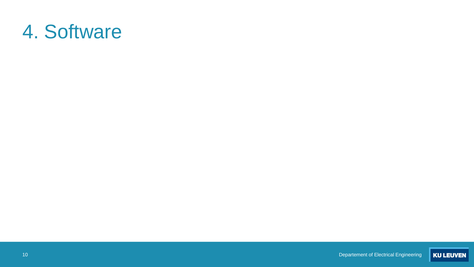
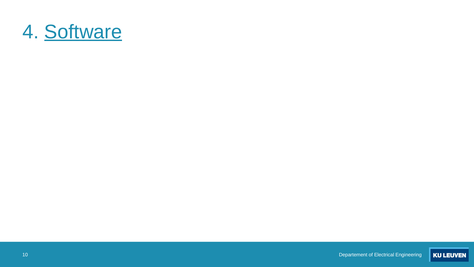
Software underline: none -> present (83, 32)
